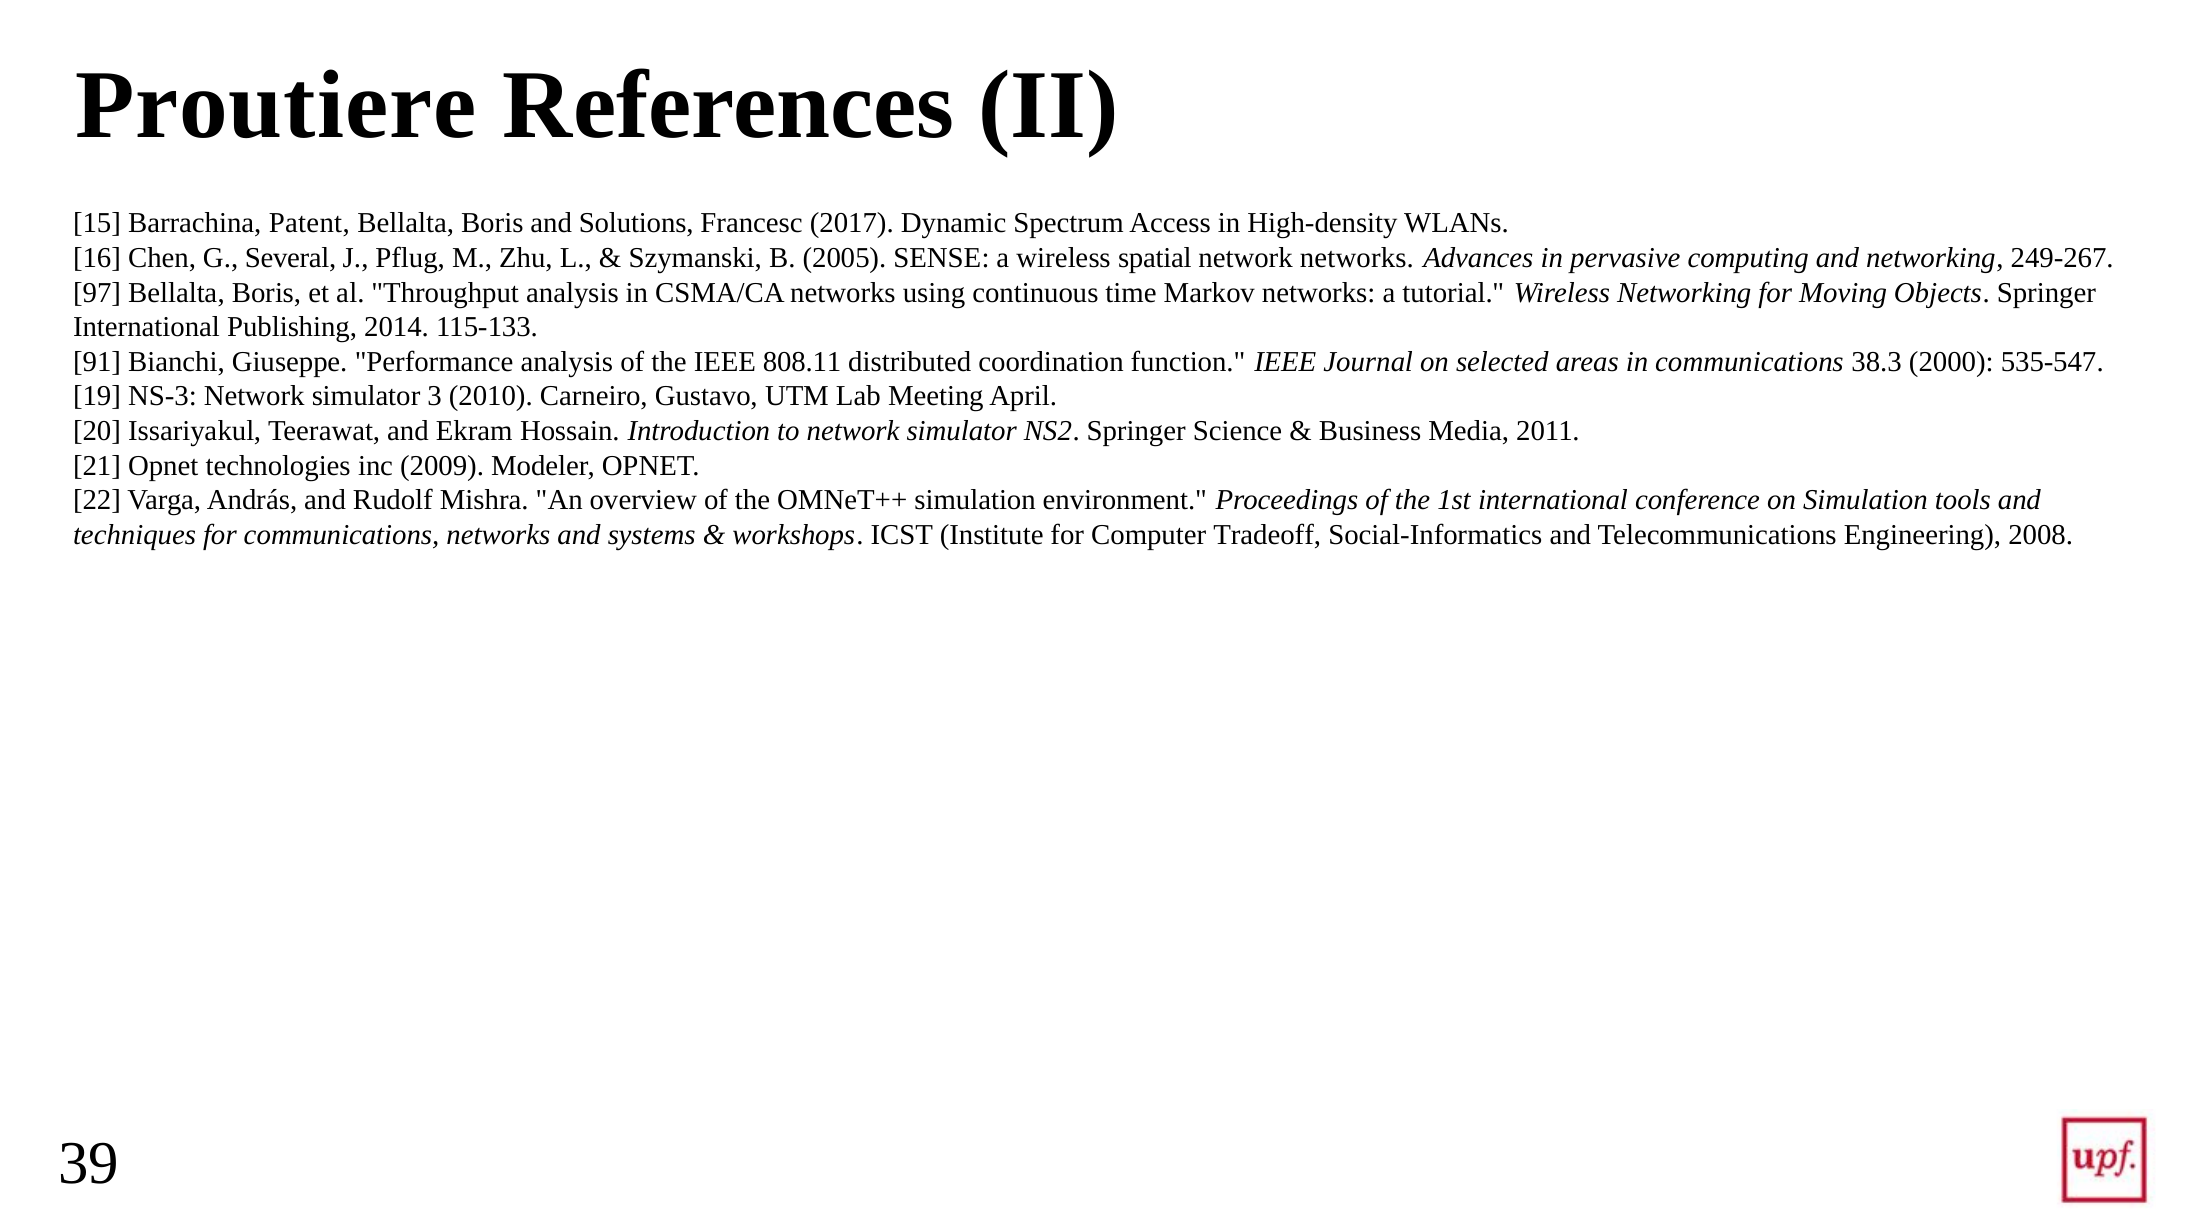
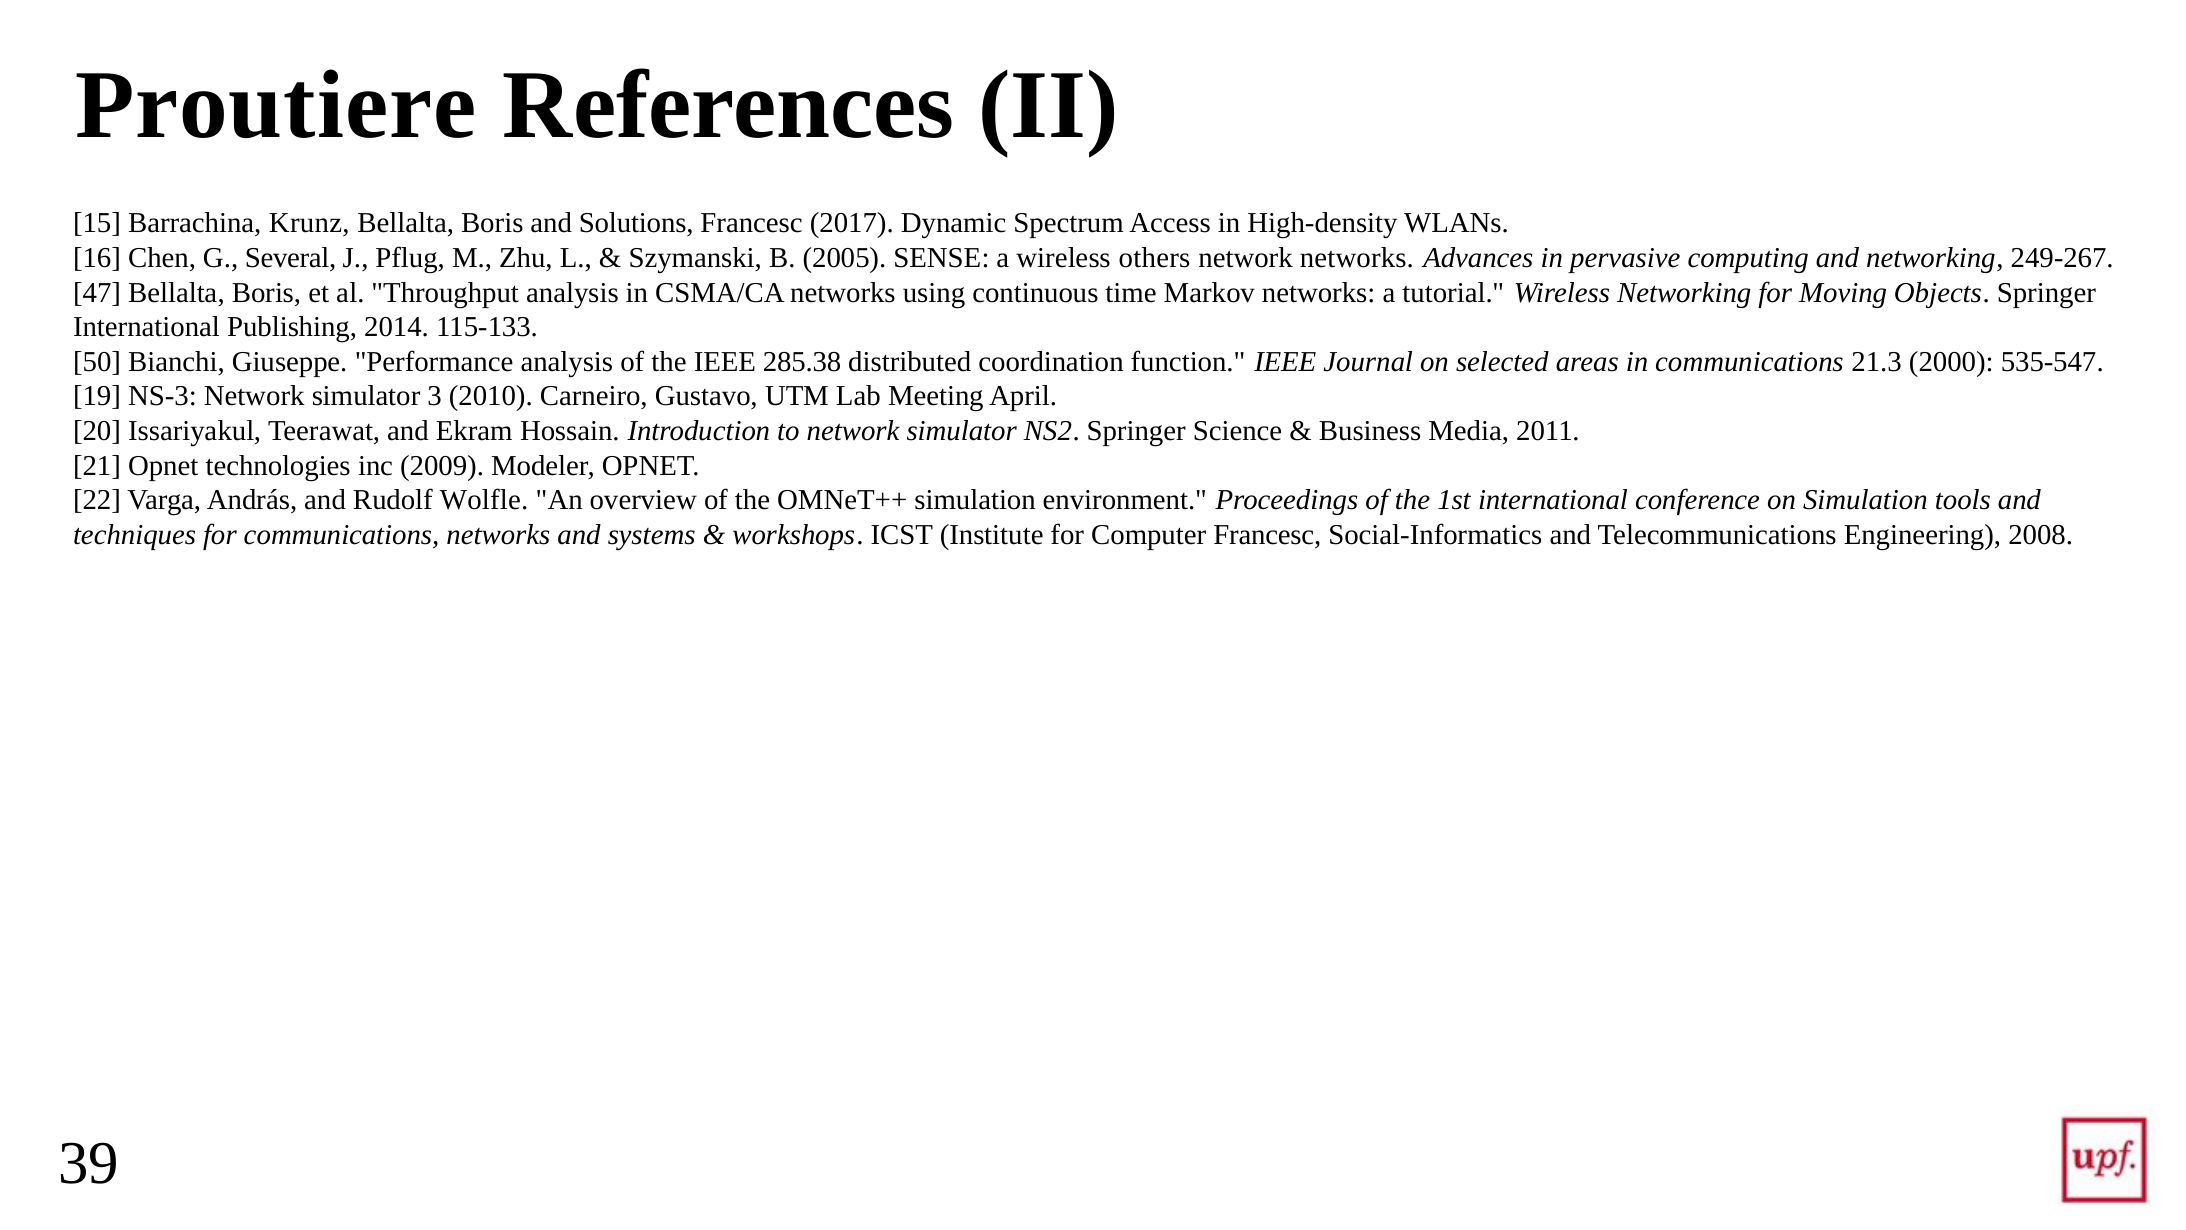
Patent: Patent -> Krunz (309, 223)
spatial: spatial -> others (1154, 258)
97: 97 -> 47 (97, 293)
91: 91 -> 50 (97, 362)
808.11: 808.11 -> 285.38 (802, 362)
38.3: 38.3 -> 21.3 (1877, 362)
Mishra: Mishra -> Wolfle (484, 500)
Computer Tradeoff: Tradeoff -> Francesc (1267, 535)
